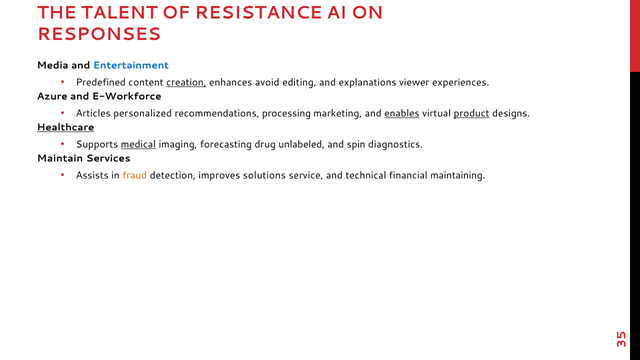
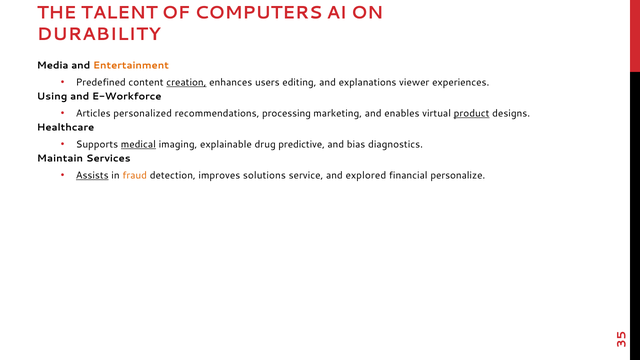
RESISTANCE: RESISTANCE -> COMPUTERS (258, 13)
RESPONSES: RESPONSES -> DURABILITY (99, 34)
Entertainment colour: blue -> orange (131, 65)
avoid: avoid -> users (267, 82)
Azure: Azure -> Using (52, 96)
enables underline: present -> none (402, 113)
Healthcare underline: present -> none (66, 127)
forecasting: forecasting -> explainable (226, 144)
unlabeled: unlabeled -> predictive (302, 144)
spin: spin -> bias (356, 144)
Assists underline: none -> present (92, 176)
technical: technical -> explored (366, 176)
maintaining: maintaining -> personalize (458, 176)
